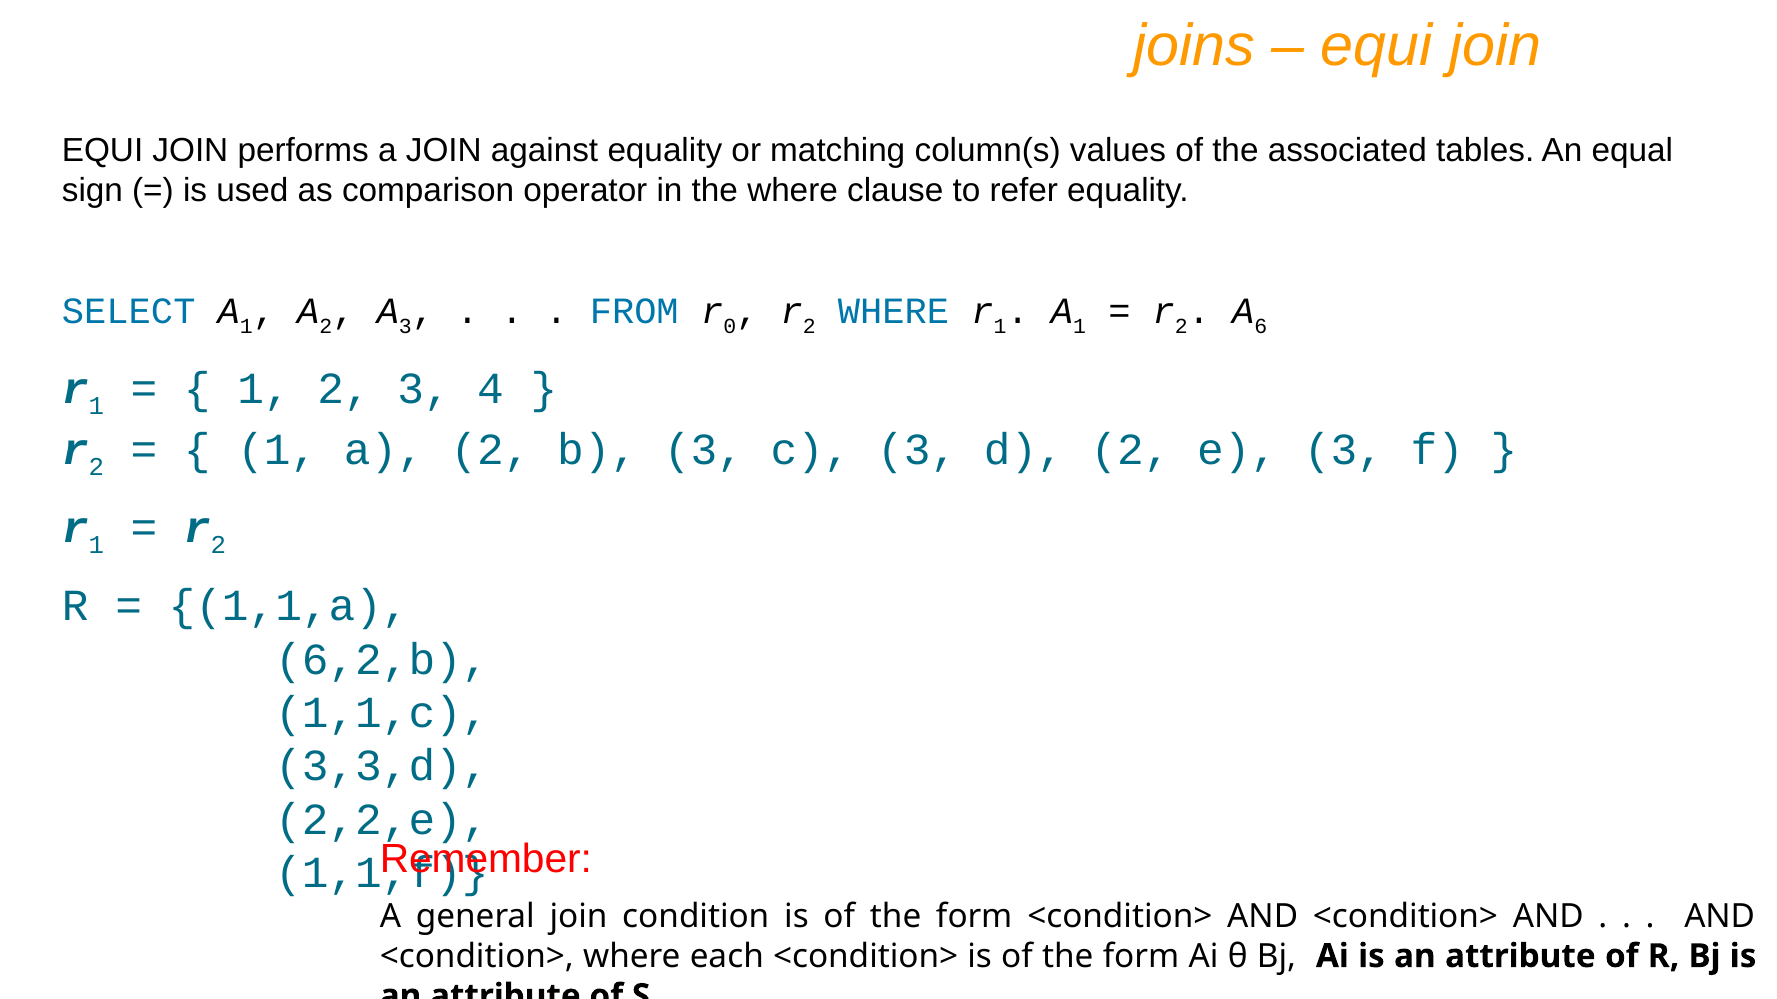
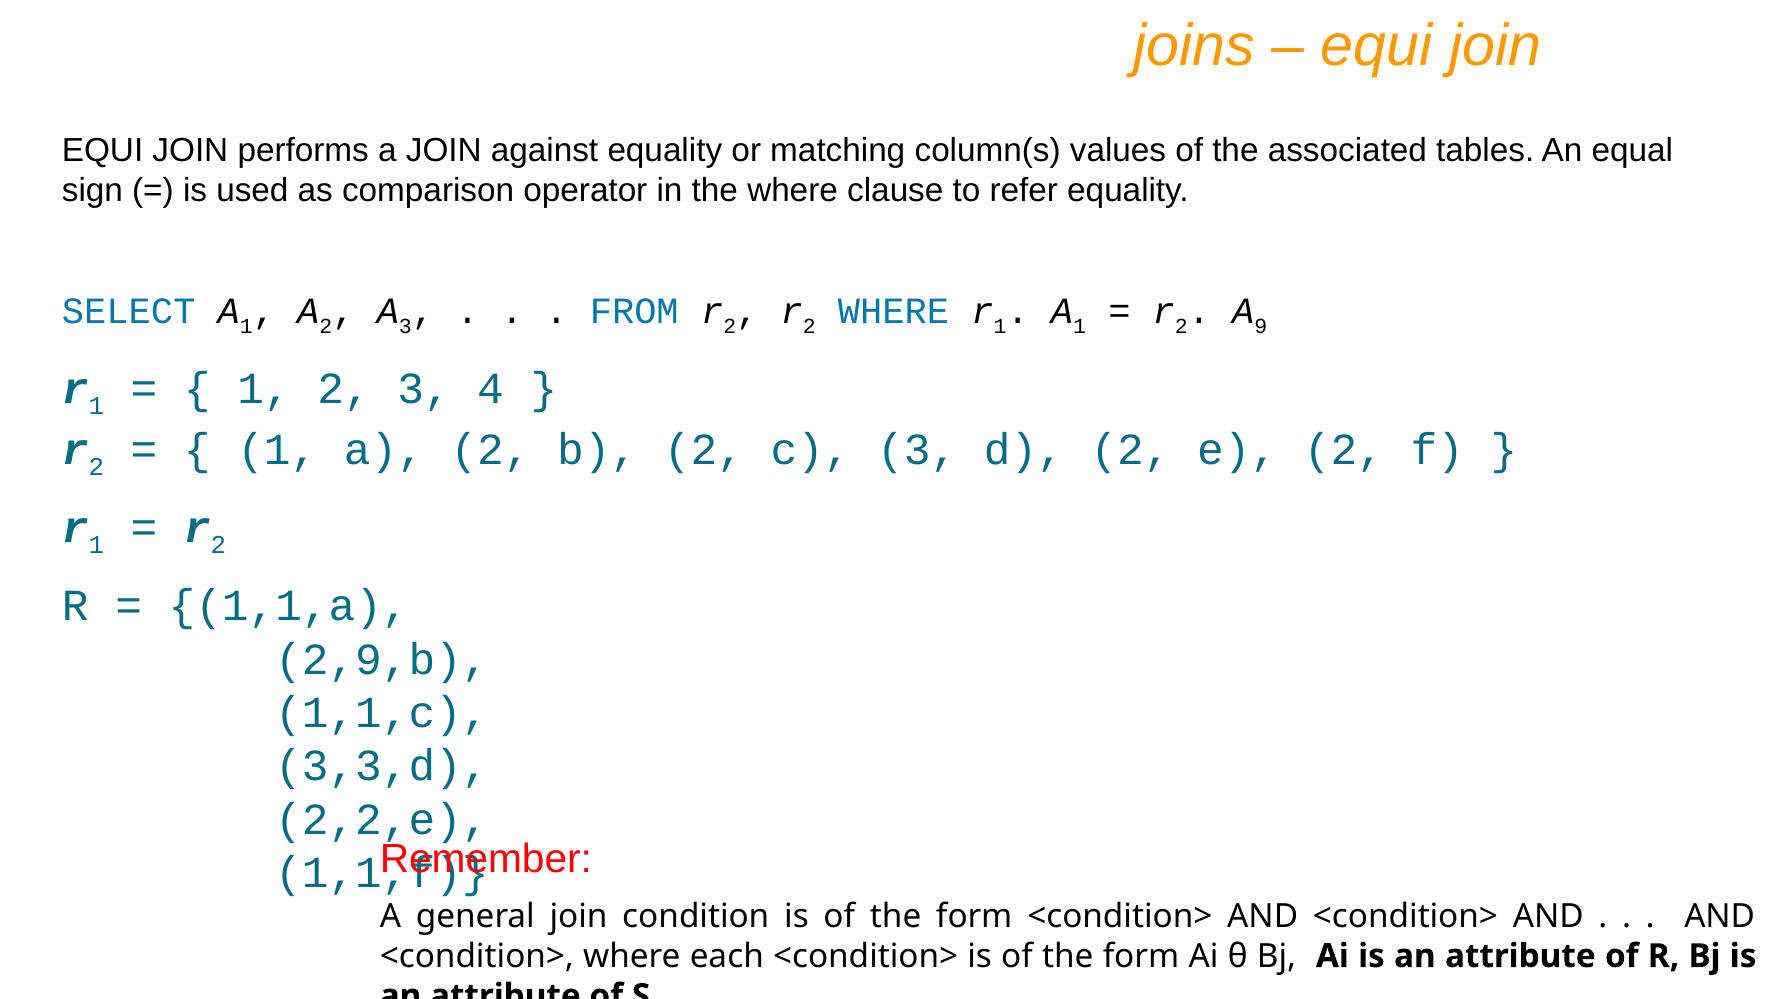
FROM r 0: 0 -> 2 (730, 326)
6: 6 -> 9 (1261, 326)
b 3: 3 -> 2 (704, 450)
e 3: 3 -> 2 (1344, 450)
6,2,b: 6,2,b -> 2,9,b (382, 660)
